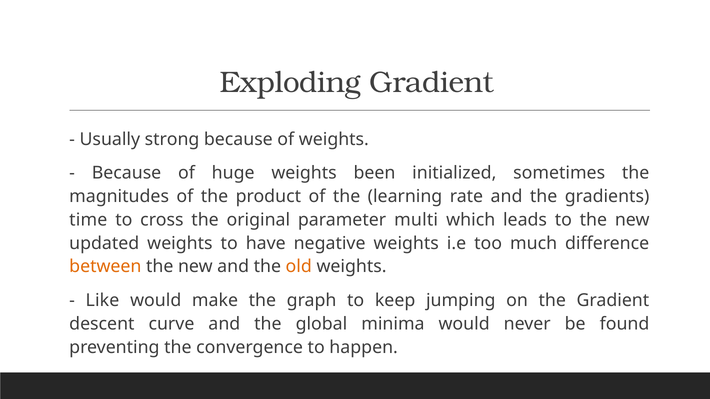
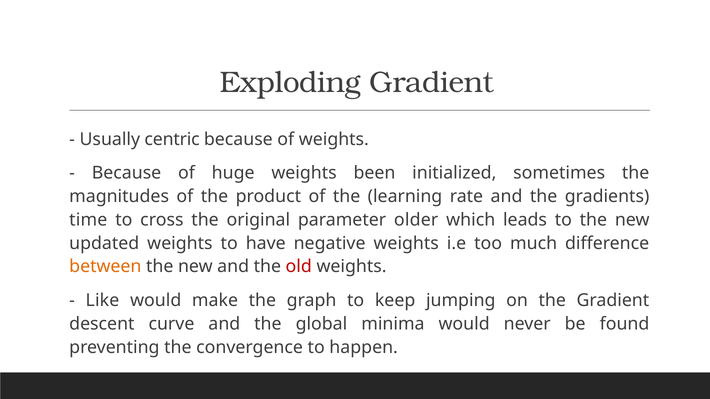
strong: strong -> centric (172, 139)
multi: multi -> older (416, 220)
old colour: orange -> red (299, 267)
